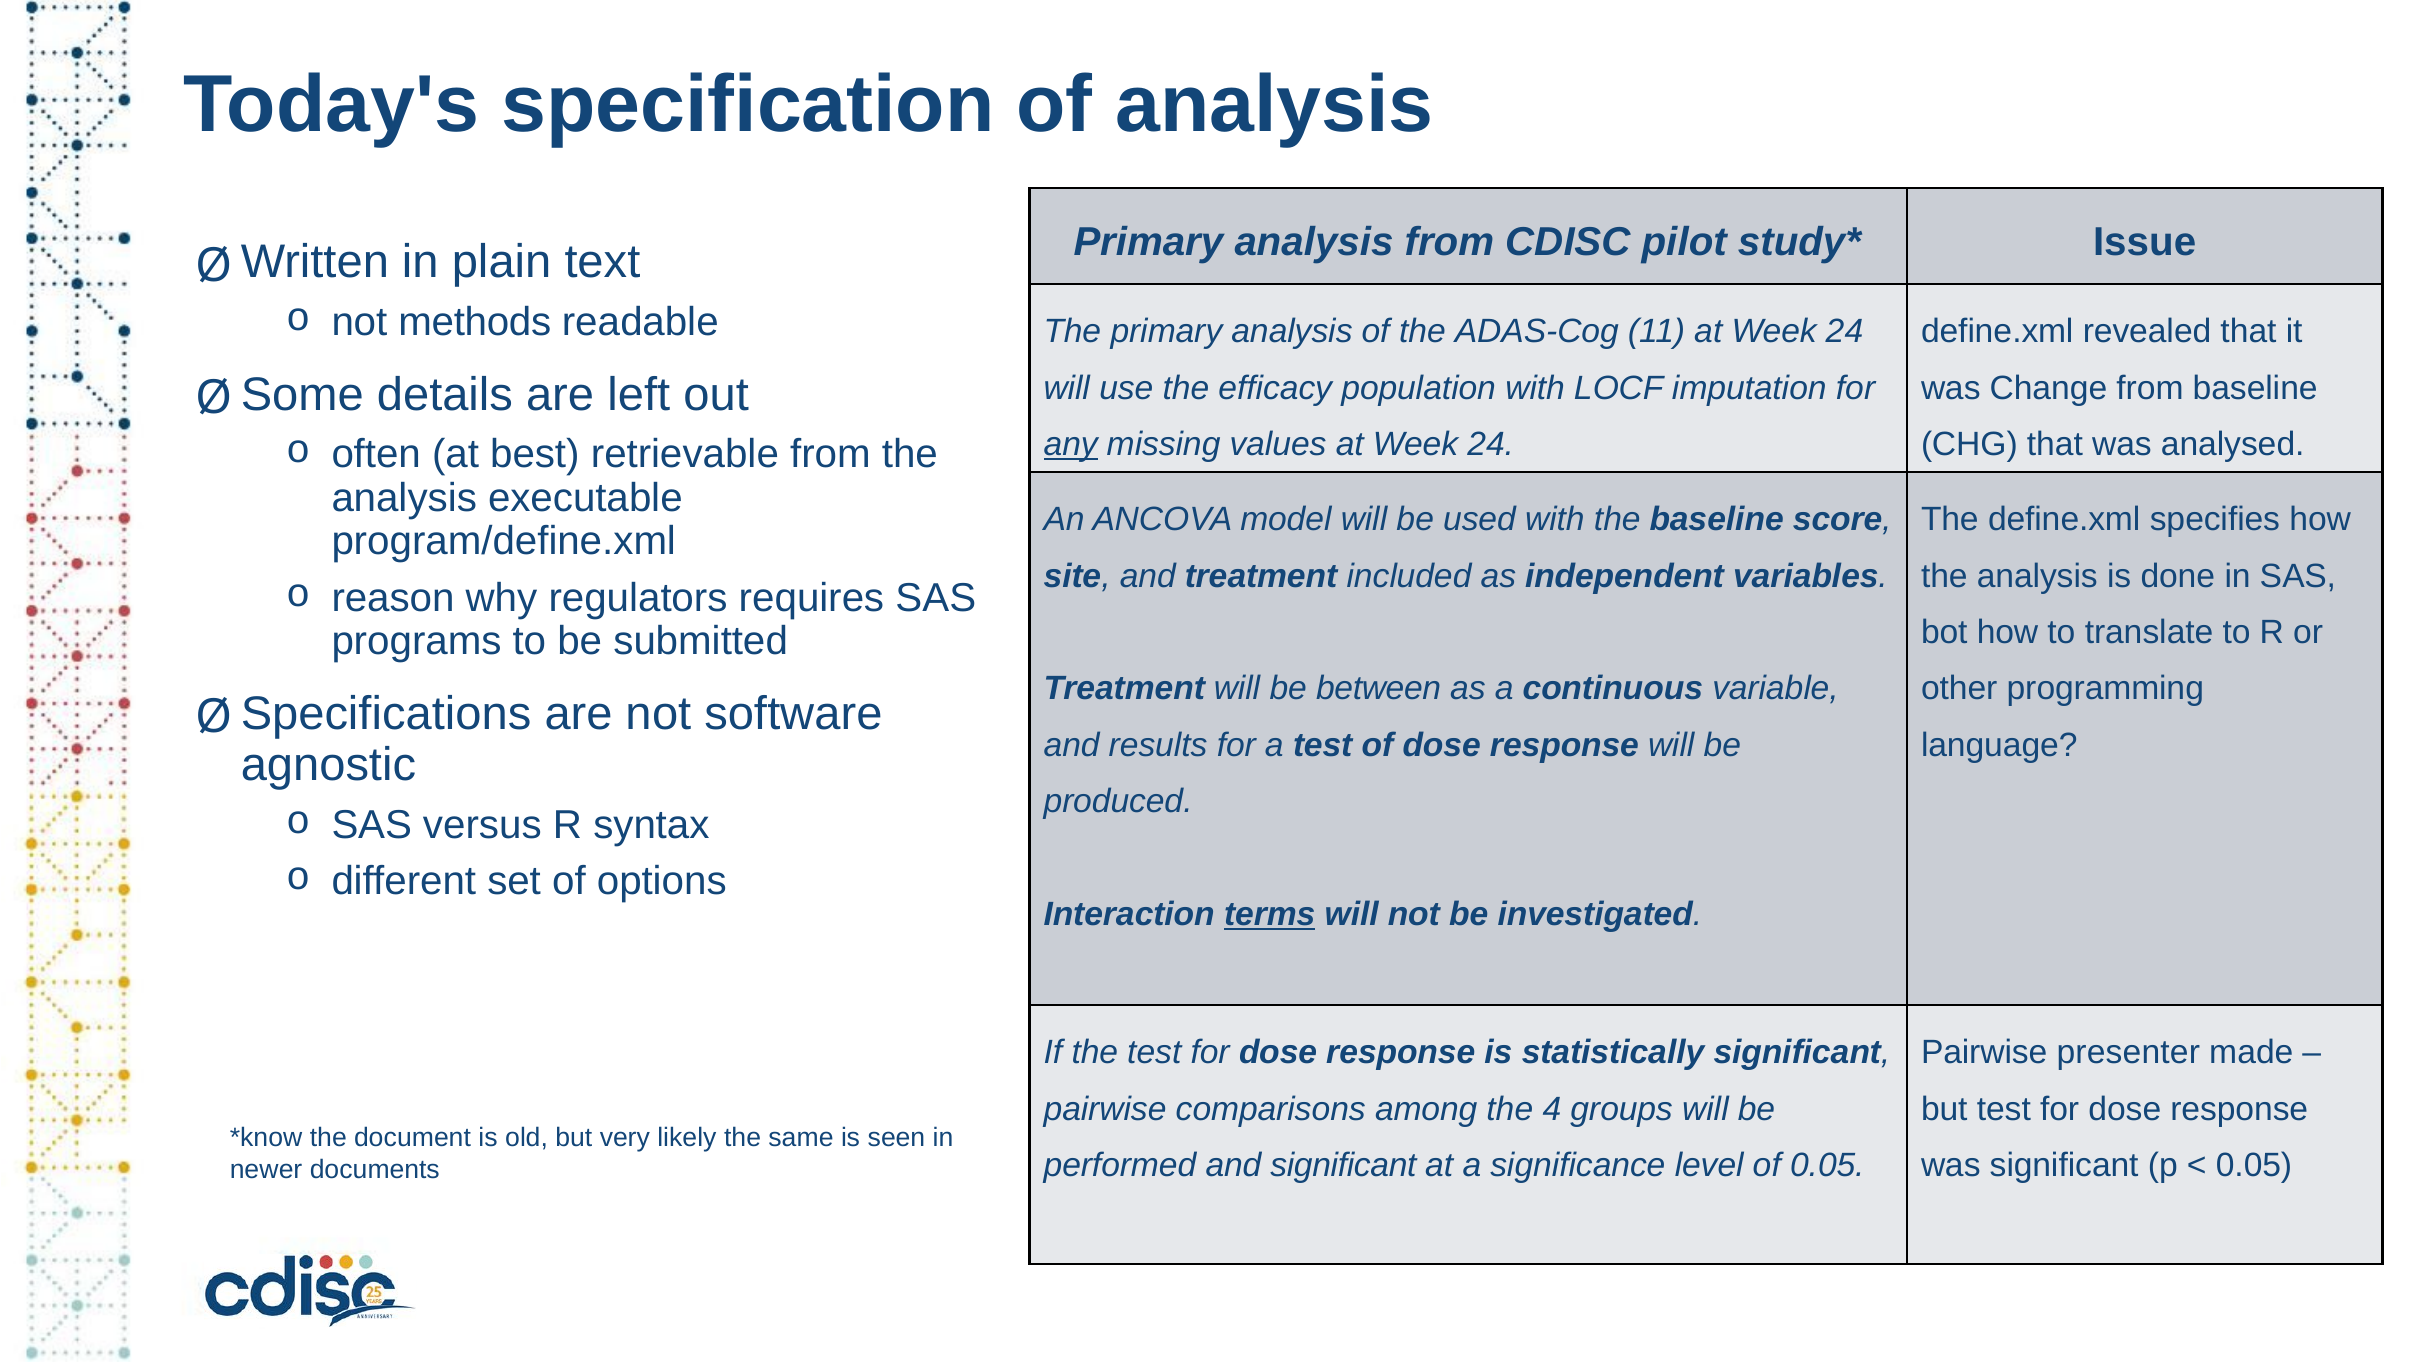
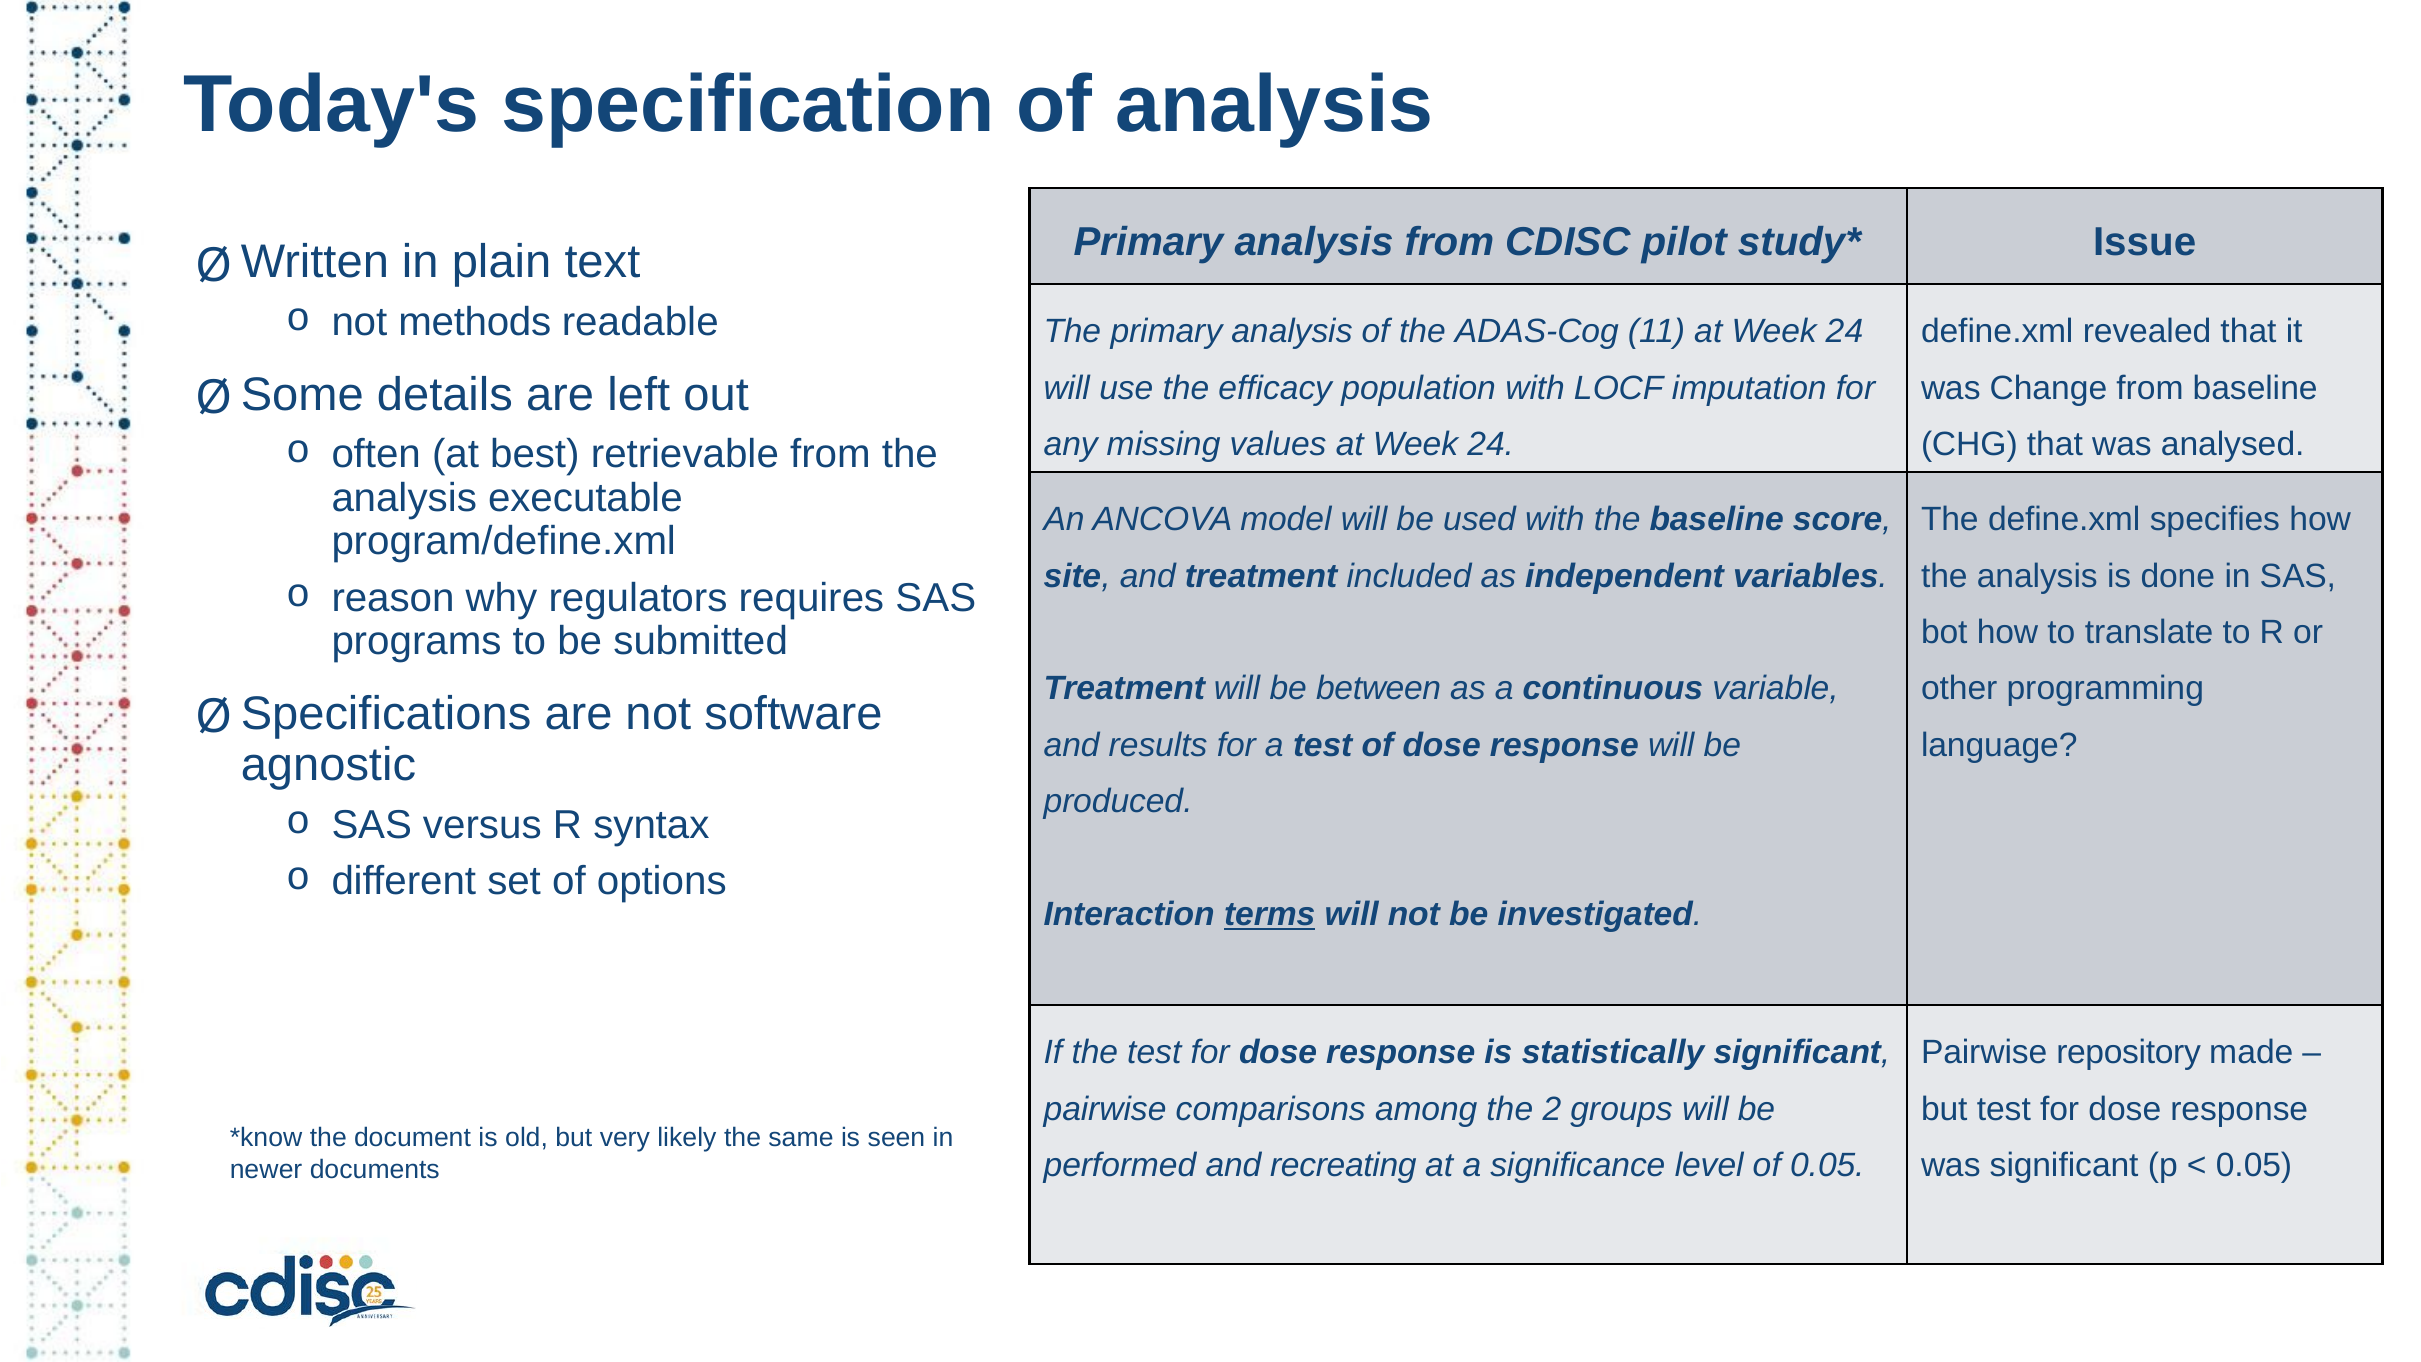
any underline: present -> none (1071, 444)
presenter: presenter -> repository (2129, 1053)
4: 4 -> 2 (1552, 1109)
and significant: significant -> recreating (1343, 1165)
